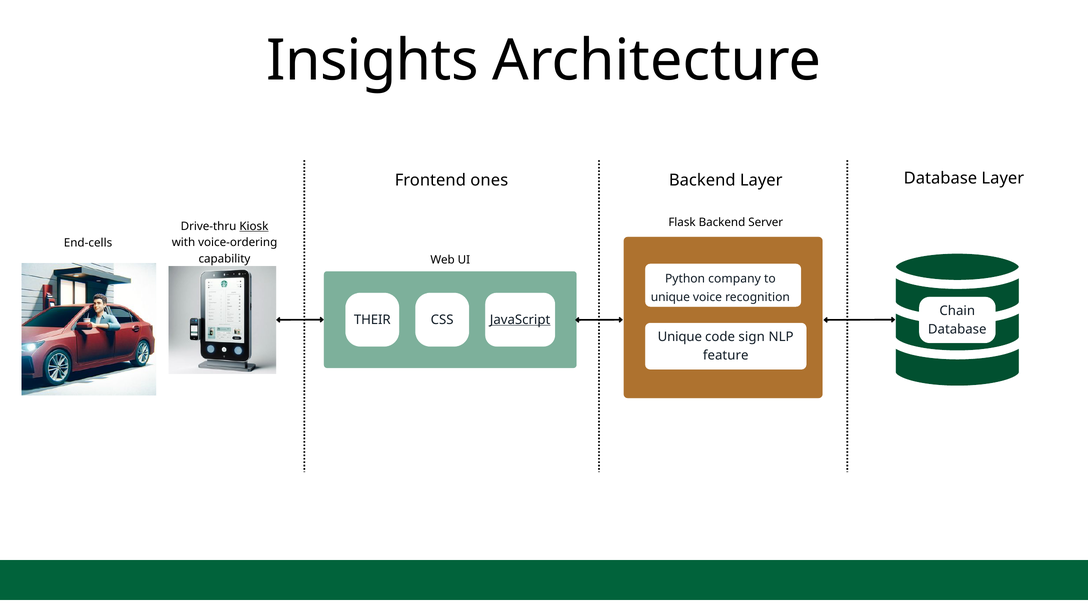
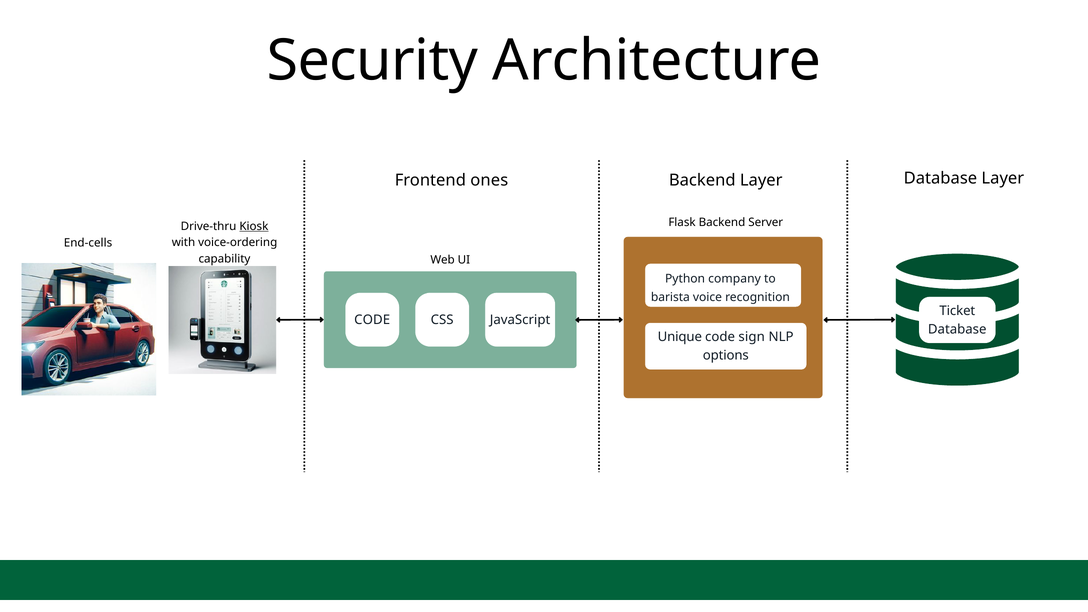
Insights: Insights -> Security (372, 61)
unique: unique -> barista (670, 297)
Chain: Chain -> Ticket (957, 311)
THEIR: THEIR -> CODE (372, 320)
JavaScript underline: present -> none (520, 320)
feature: feature -> options (726, 355)
